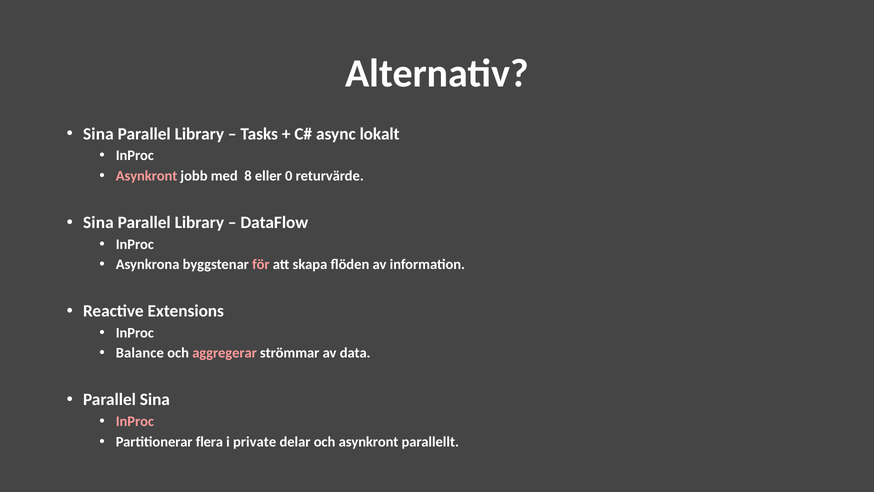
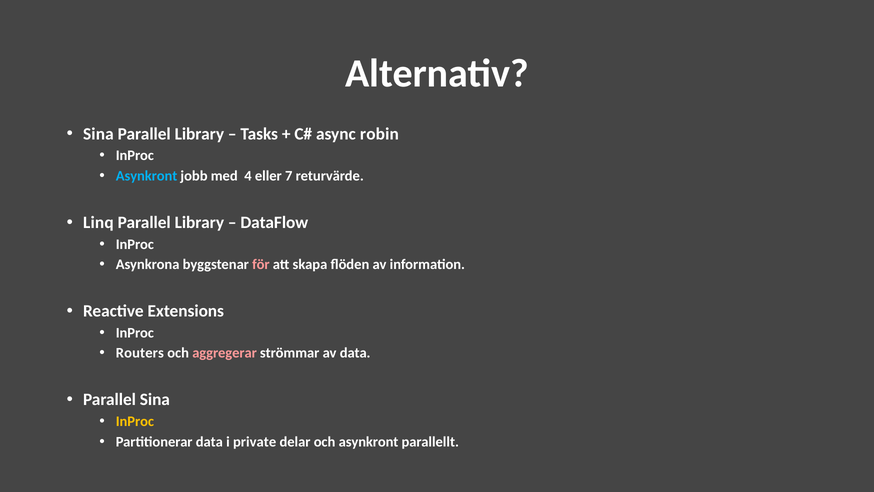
lokalt: lokalt -> robin (379, 134)
Asynkront colour: pink -> light blue (147, 176)
8: 8 -> 4 (248, 176)
0: 0 -> 7 (289, 176)
Sina: Sina -> Linq (98, 222)
Balance: Balance -> Routers (140, 353)
InProc colour: pink -> yellow (135, 421)
Partitionerar flera: flera -> data (209, 441)
